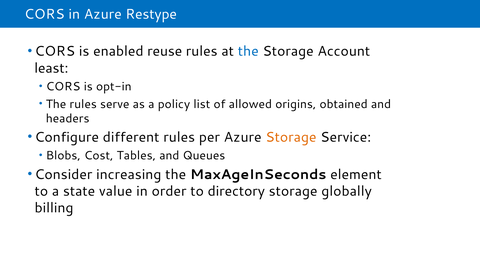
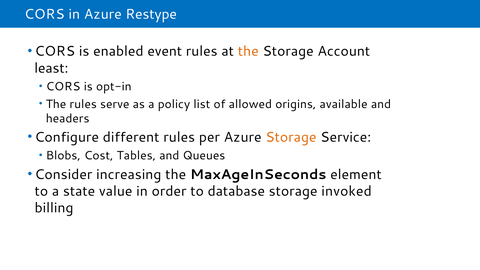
reuse: reuse -> event (165, 51)
the colour: blue -> orange (248, 51)
obtained: obtained -> available (344, 104)
directory: directory -> database (236, 191)
globally: globally -> invoked (347, 191)
